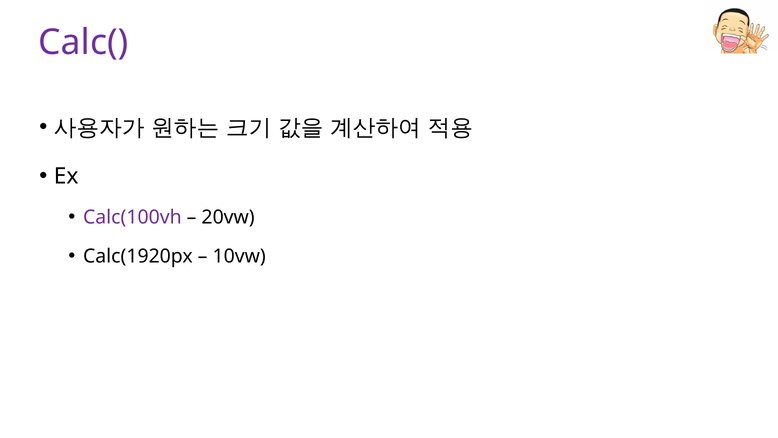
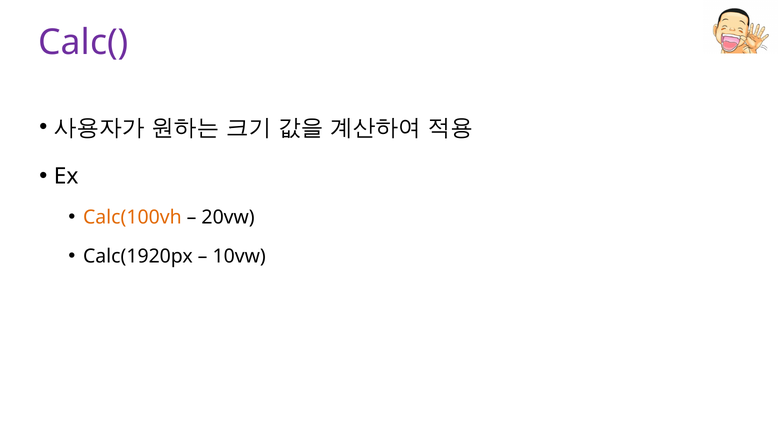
Calc(100vh colour: purple -> orange (132, 217)
